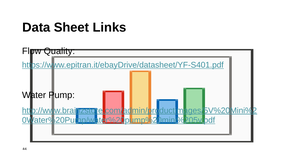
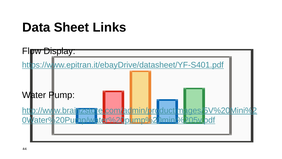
Quality: Quality -> Display (59, 51)
